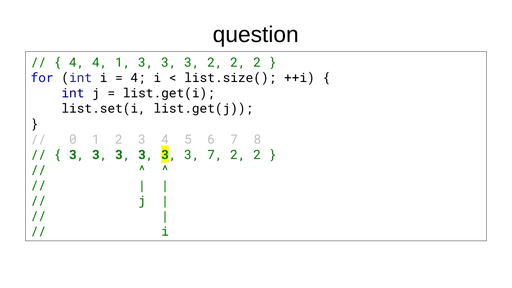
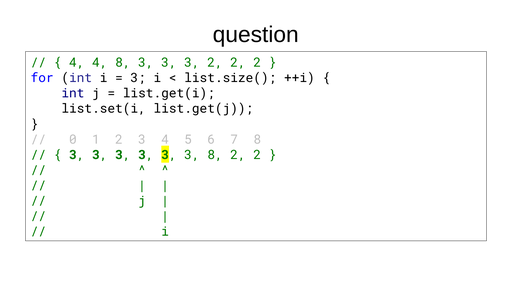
4 1: 1 -> 8 (123, 63)
4: 4 -> 3 (138, 78)
3 7: 7 -> 8 (215, 155)
